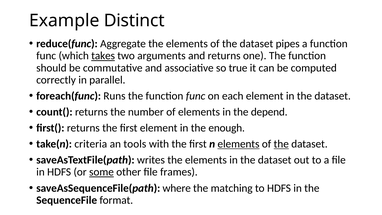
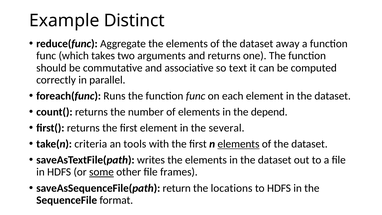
pipes: pipes -> away (288, 44)
takes underline: present -> none (103, 56)
true: true -> text (238, 68)
enough: enough -> several (227, 128)
the underline: present -> none (281, 144)
where: where -> return (177, 188)
matching: matching -> locations (232, 188)
